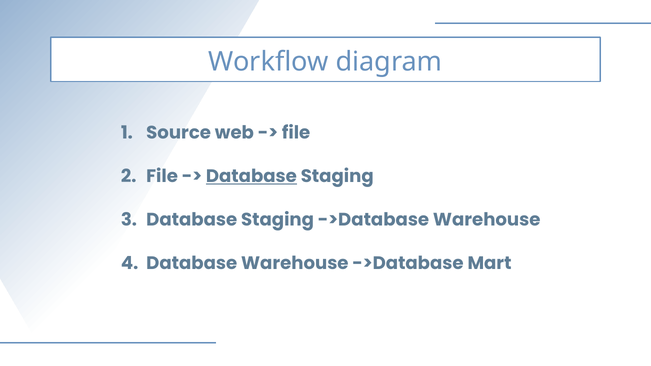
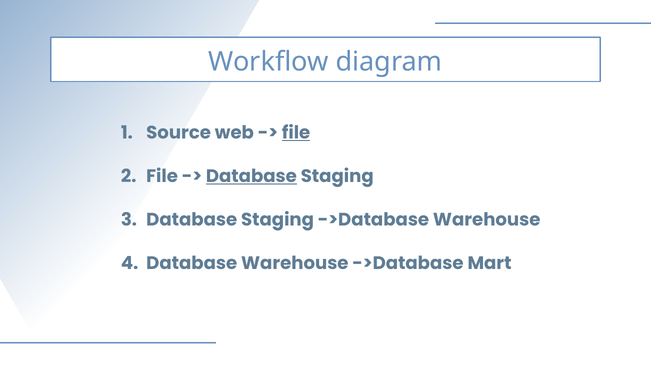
file underline: none -> present (296, 133)
